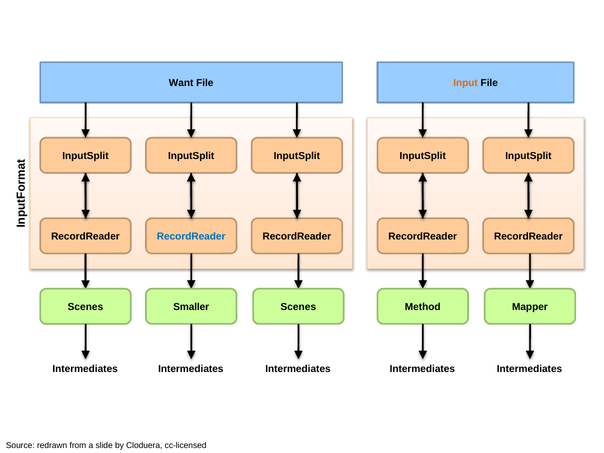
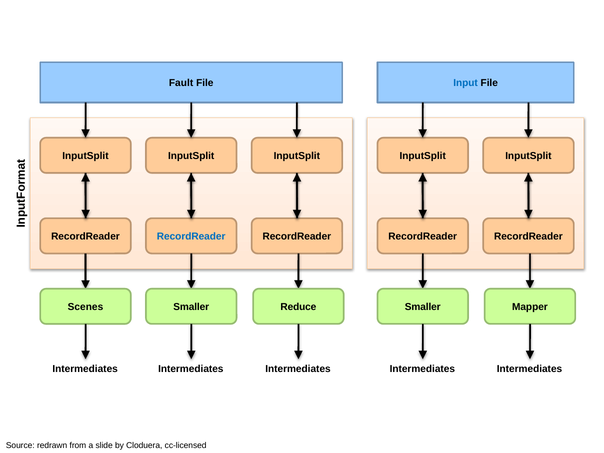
Want: Want -> Fault (181, 83)
Input colour: orange -> blue (466, 83)
Scenes: Scenes -> Reduce (298, 307)
Method: Method -> Smaller (423, 307)
